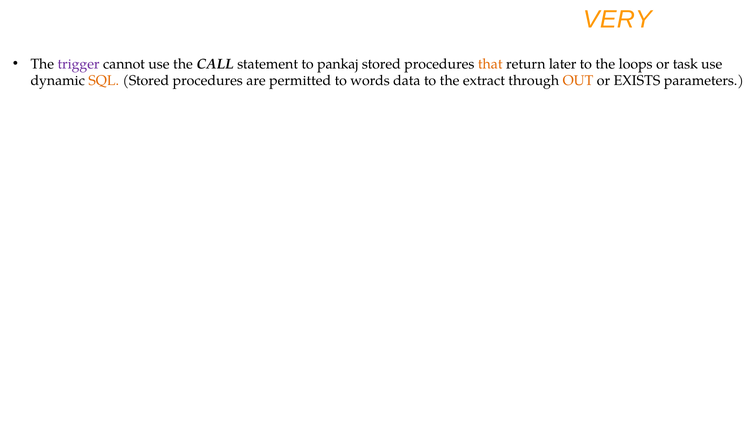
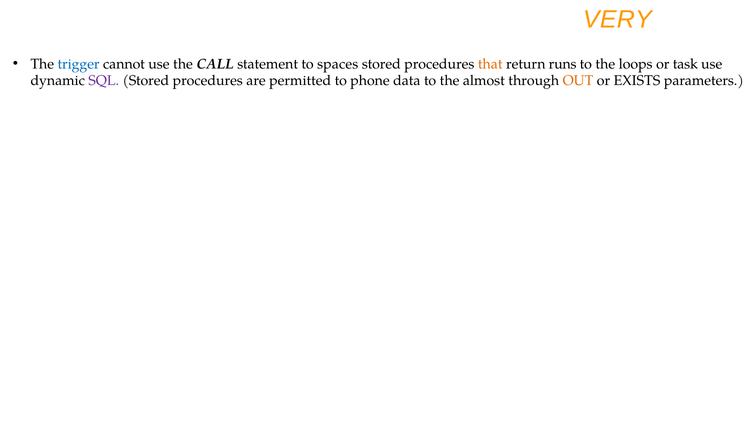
trigger colour: purple -> blue (79, 64)
pankaj: pankaj -> spaces (338, 64)
later: later -> runs (563, 64)
SQL colour: orange -> purple (104, 81)
words: words -> phone (370, 81)
extract: extract -> almost (484, 81)
